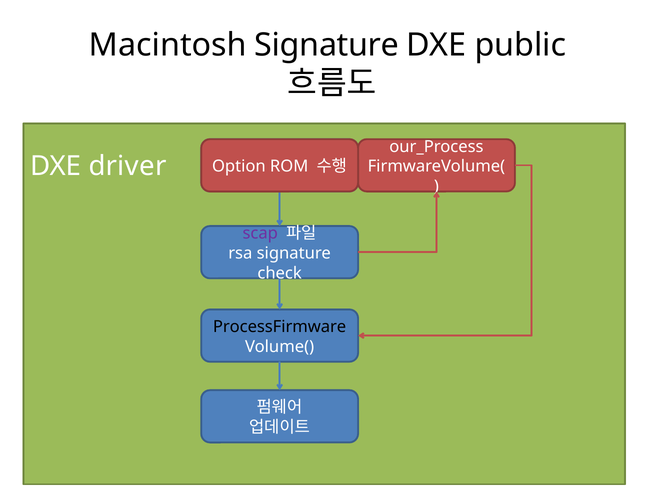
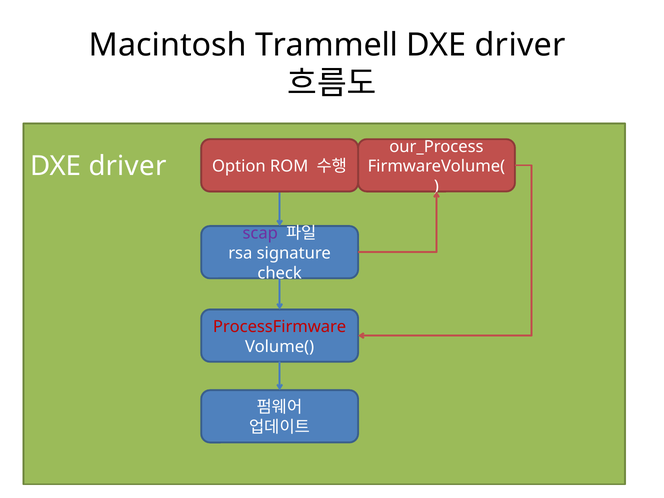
Macintosh Signature: Signature -> Trammell (327, 45)
public: public -> driver (520, 45)
ProcessFirmware colour: black -> red (280, 327)
